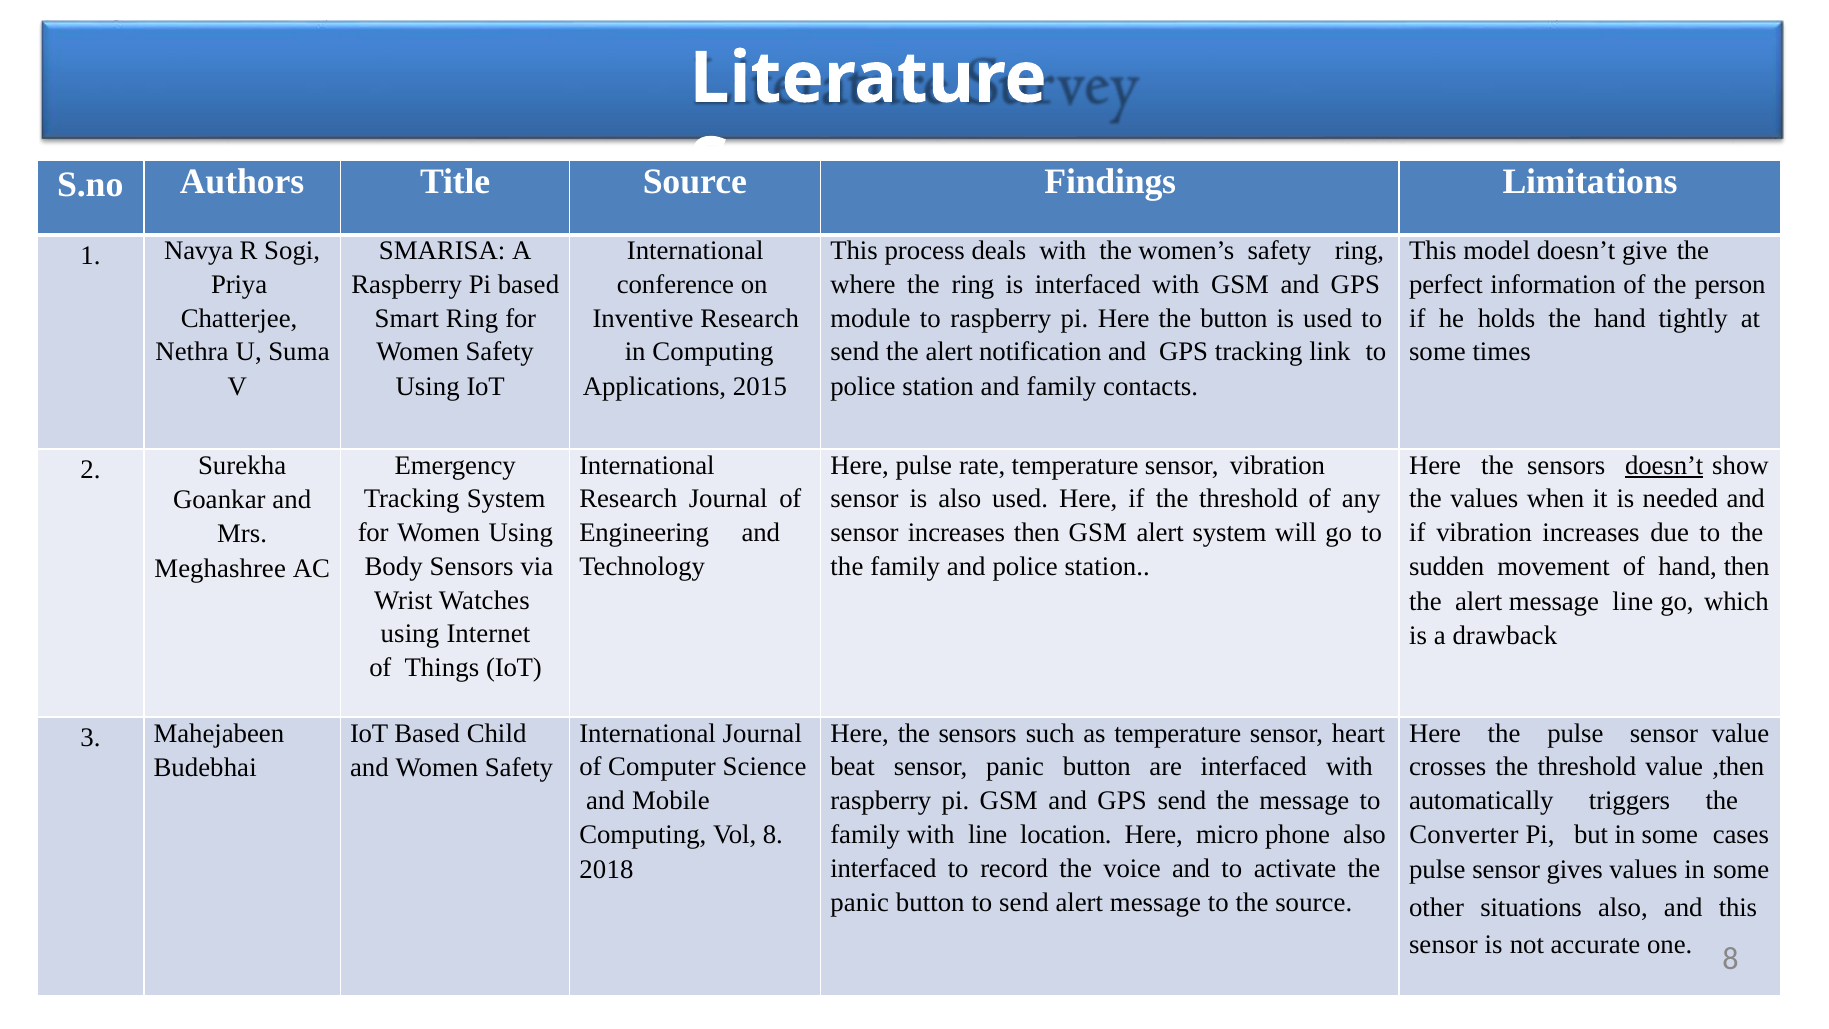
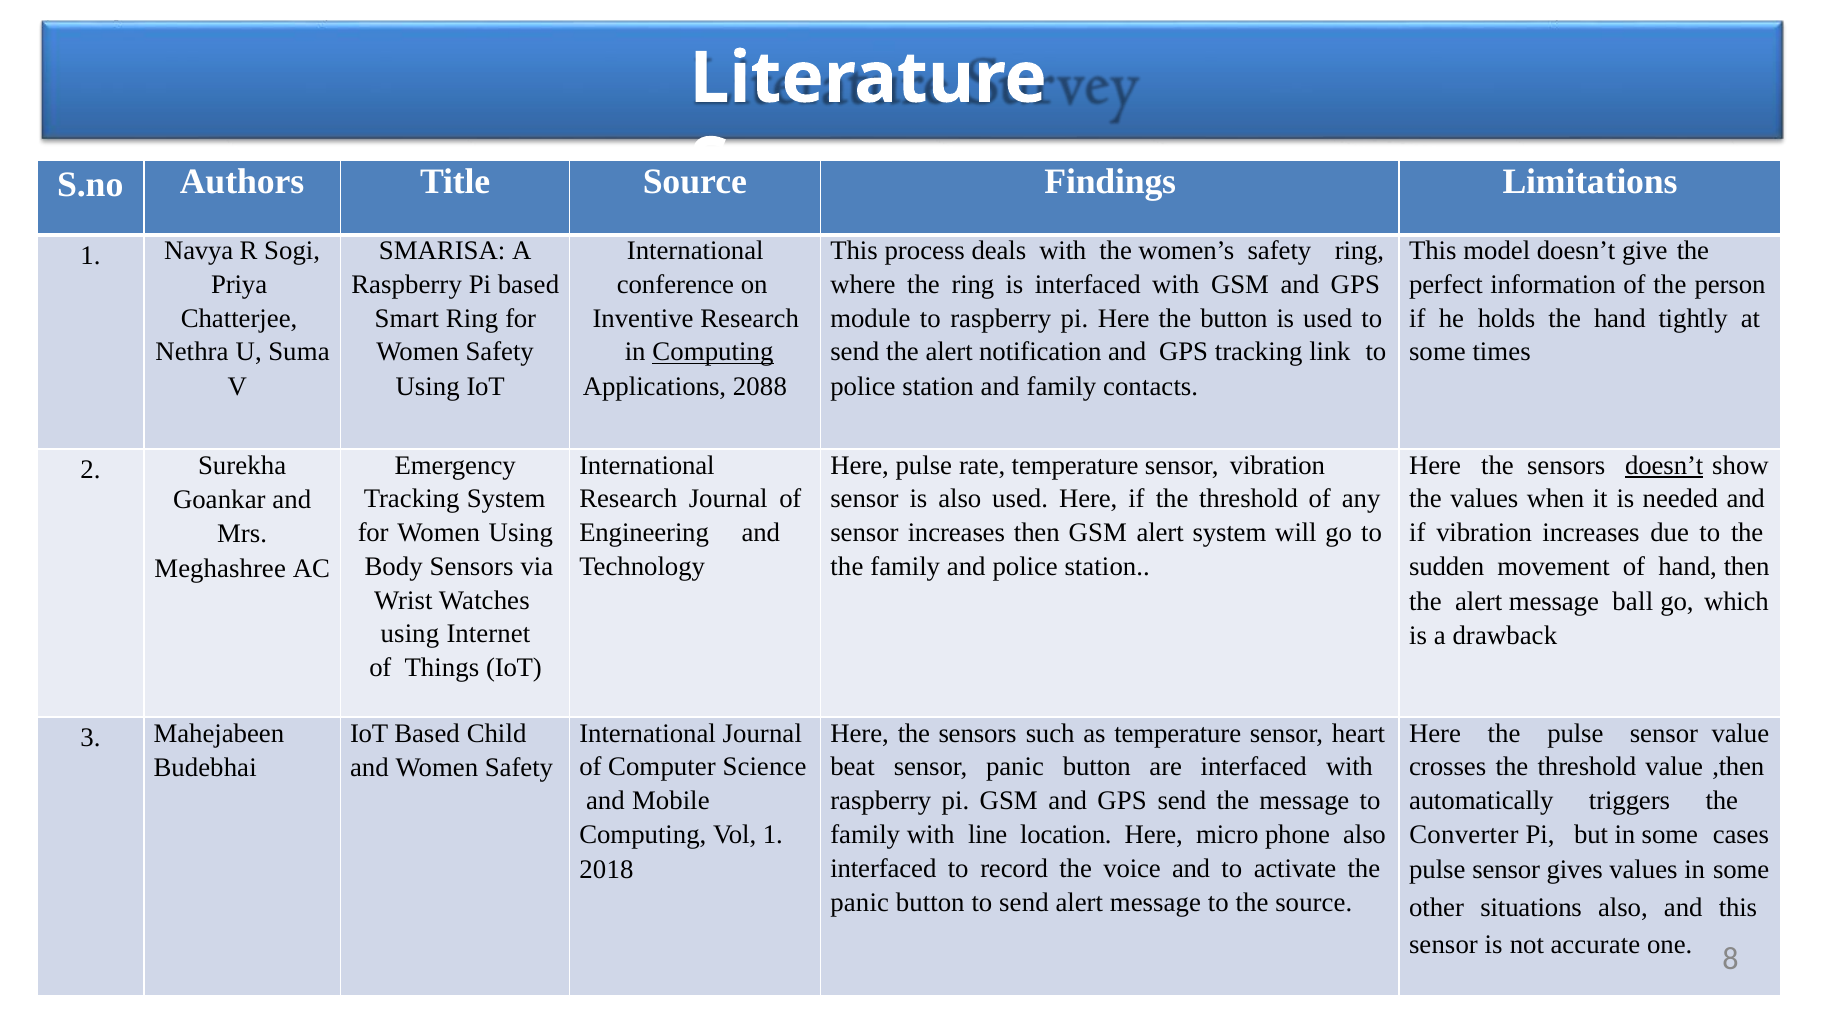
Computing underline: none -> present (713, 352)
2015: 2015 -> 2088 (760, 387)
message line: line -> ball (1633, 601)
Vol 8: 8 -> 1 (773, 834)
